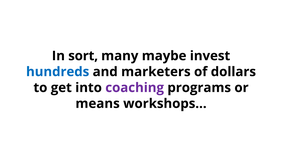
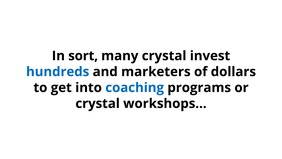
many maybe: maybe -> crystal (164, 56)
coaching colour: purple -> blue (135, 87)
means: means -> crystal (98, 103)
